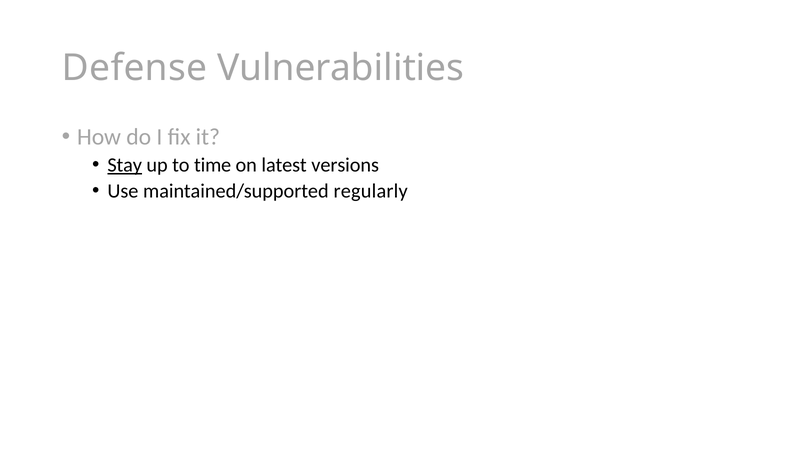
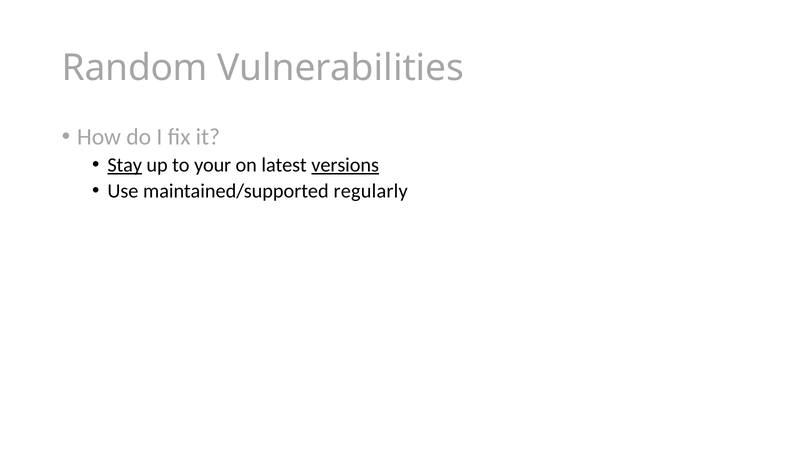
Defense: Defense -> Random (135, 68)
time: time -> your (213, 165)
versions underline: none -> present (345, 165)
